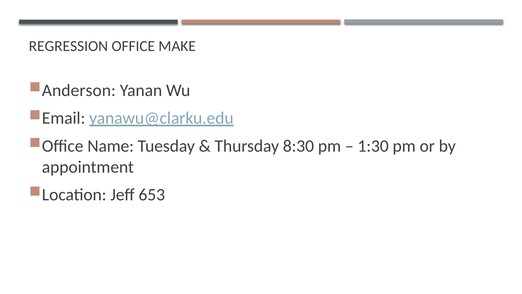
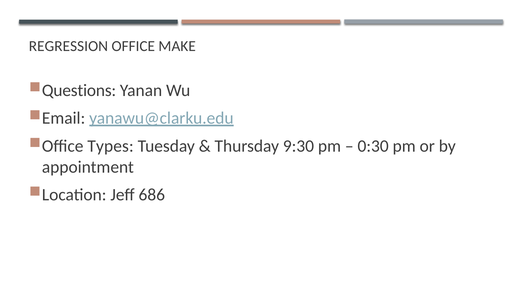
Anderson: Anderson -> Questions (79, 90)
Name: Name -> Types (111, 146)
8:30: 8:30 -> 9:30 (298, 146)
1:30: 1:30 -> 0:30 (373, 146)
653: 653 -> 686 (152, 194)
